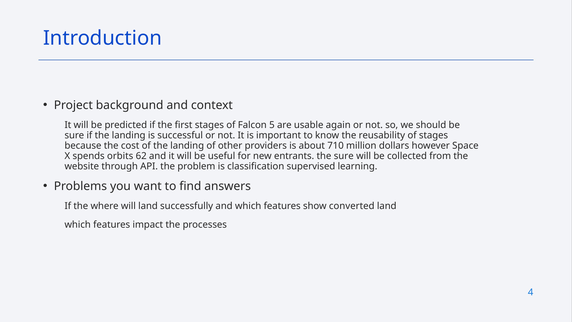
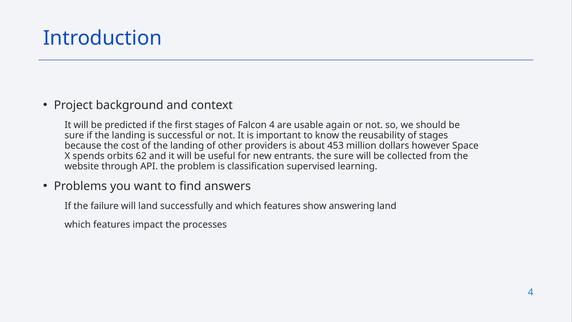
Falcon 5: 5 -> 4 (272, 125)
710: 710 -> 453 (336, 146)
where: where -> failure (105, 206)
converted: converted -> answering (352, 206)
